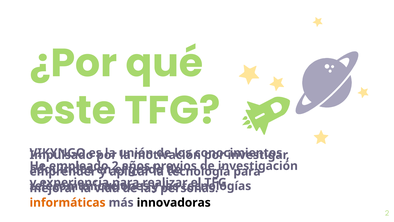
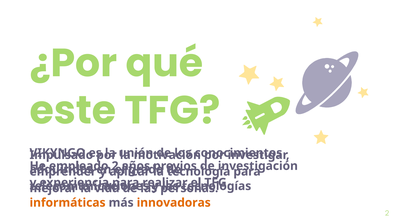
innovadoras colour: black -> orange (174, 202)
